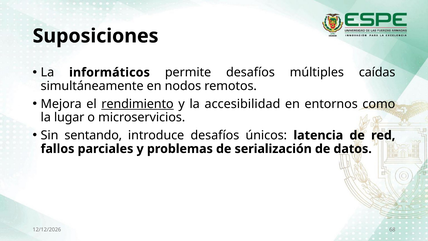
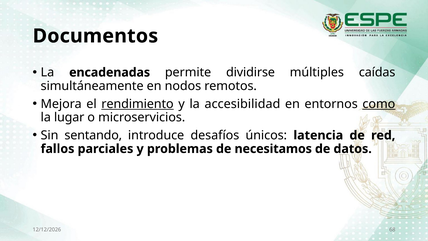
Suposiciones: Suposiciones -> Documentos (95, 36)
informáticos: informáticos -> encadenadas (110, 72)
permite desafíos: desafíos -> dividirse (251, 72)
como underline: none -> present (379, 104)
serialización: serialización -> necesitamos (273, 149)
